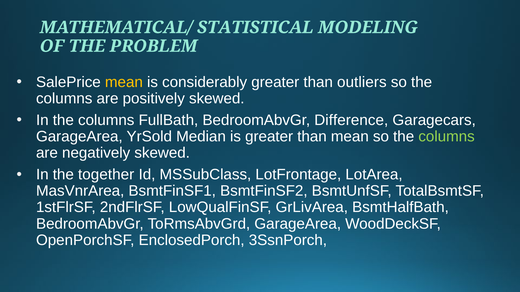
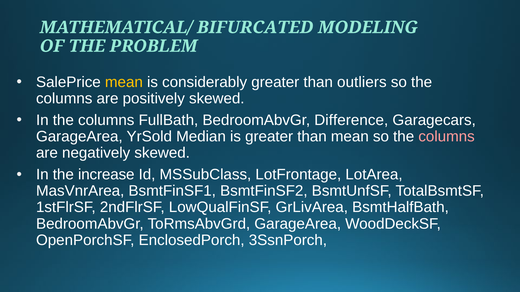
STATISTICAL: STATISTICAL -> BIFURCATED (255, 27)
columns colour: light green -> pink (447, 137)
together: together -> increase (106, 175)
